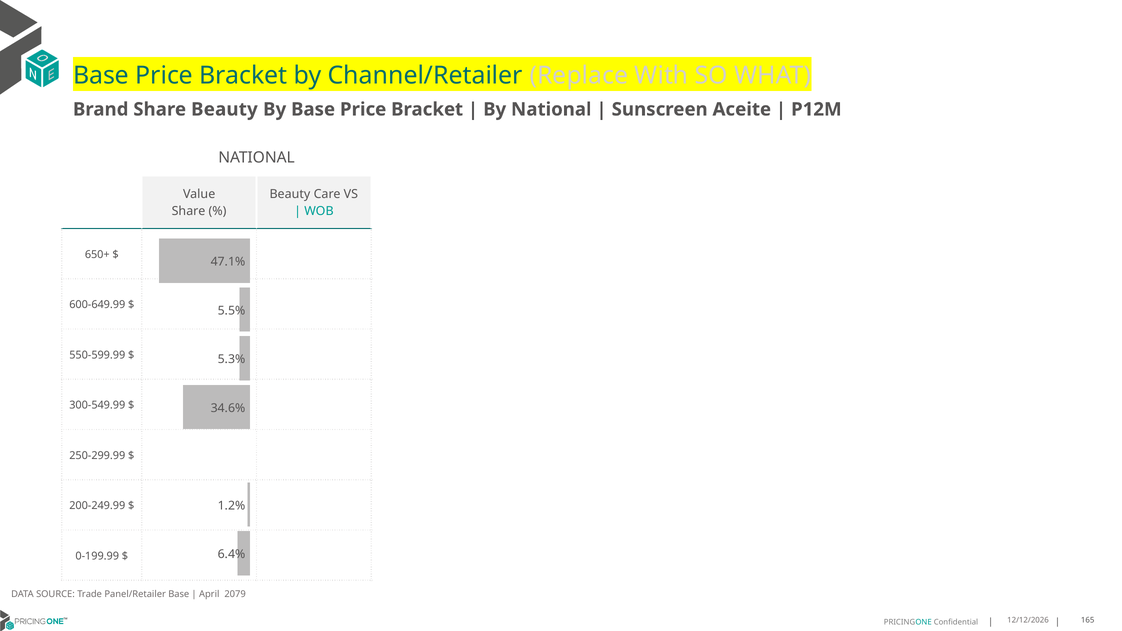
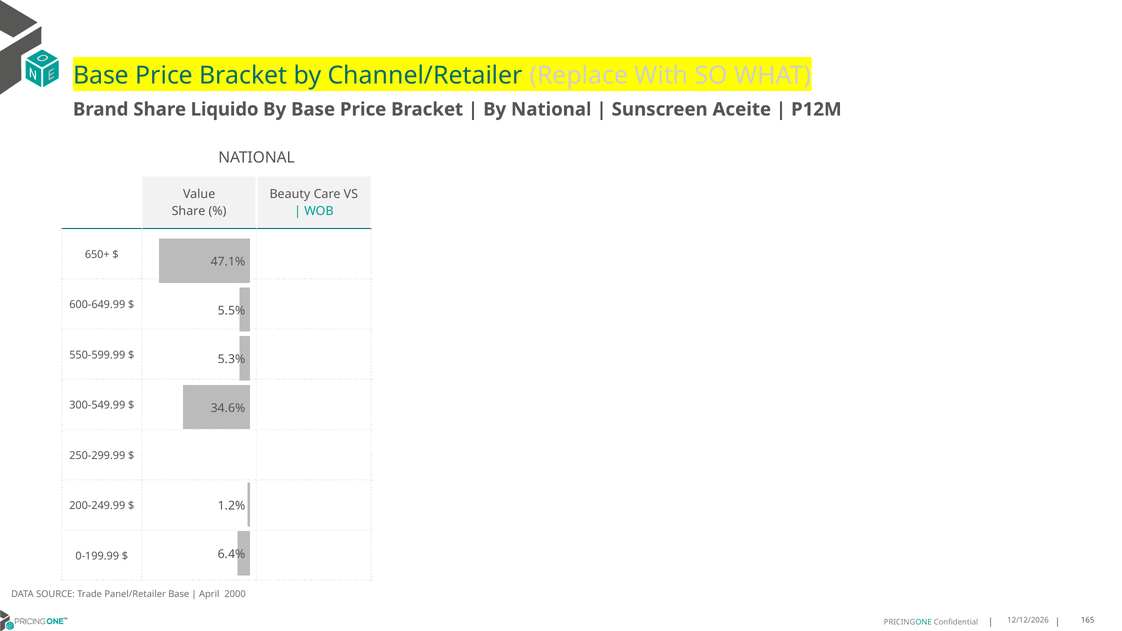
Share Beauty: Beauty -> Liquido (225, 109)
2079: 2079 -> 2000 (235, 594)
